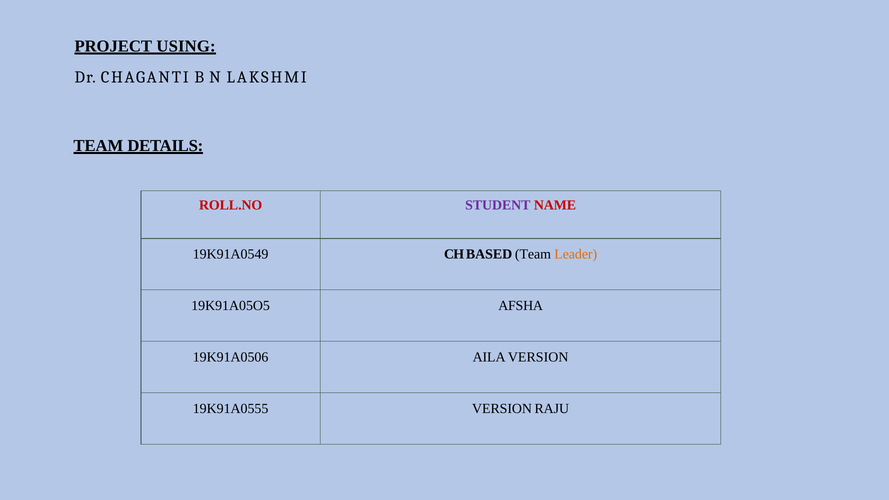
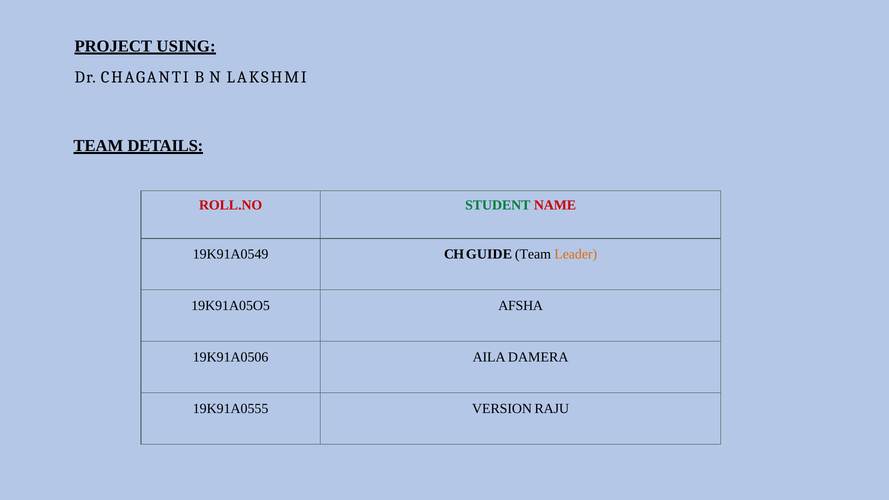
STUDENT colour: purple -> green (498, 205)
BASED: BASED -> GUIDE (489, 254)
AILA VERSION: VERSION -> DAMERA (538, 357)
